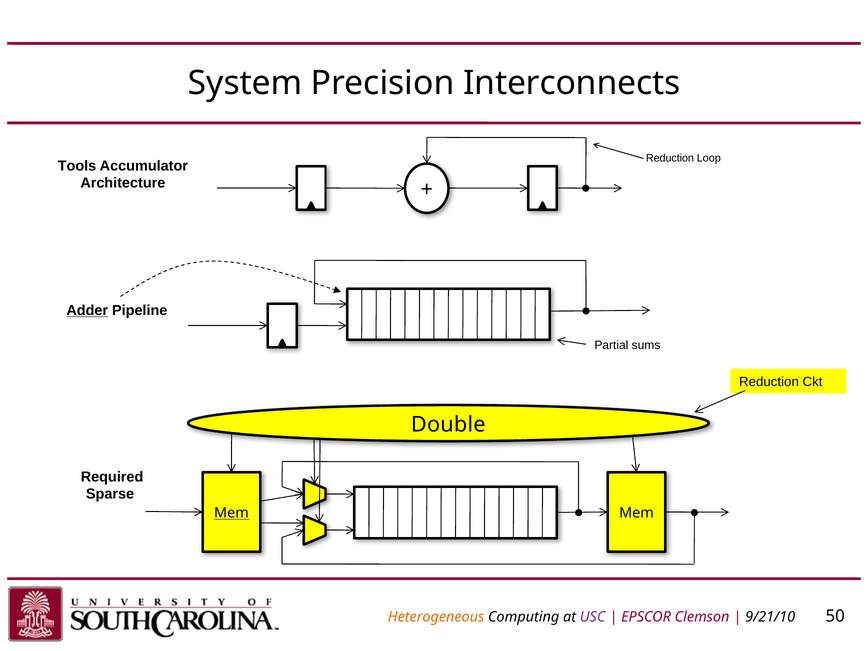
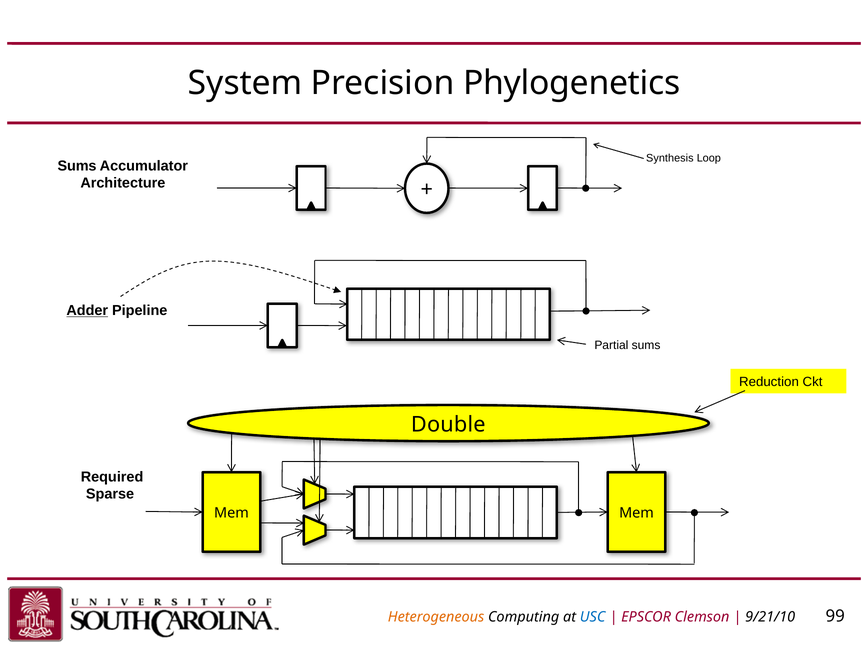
Interconnects: Interconnects -> Phylogenetics (572, 83)
Reduction: Reduction -> Synthesis (670, 158)
Tools: Tools -> Sums (77, 166)
Mem underline: present -> none (231, 513)
USC colour: purple -> blue (593, 617)
50: 50 -> 99 (835, 616)
